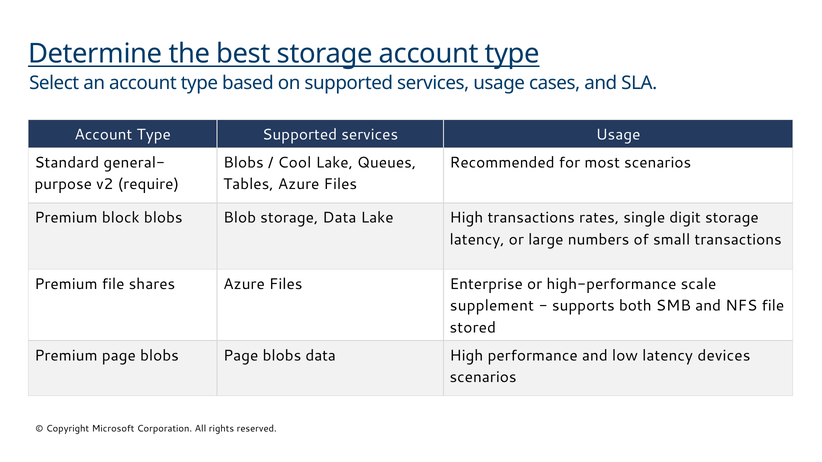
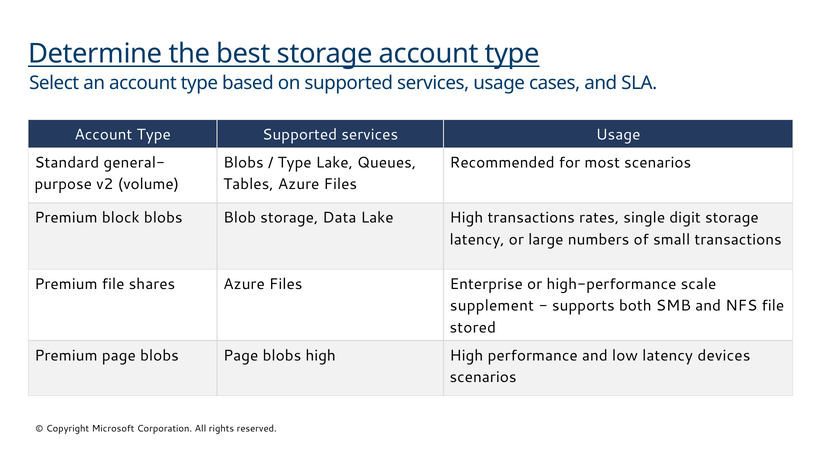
Cool: Cool -> Type (295, 163)
require: require -> volume (148, 185)
blobs data: data -> high (321, 356)
